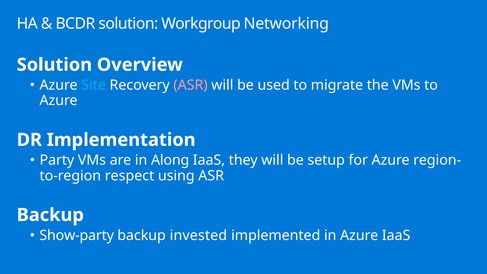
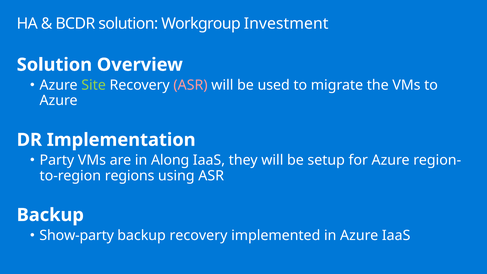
Networking: Networking -> Investment (286, 24)
Site colour: light blue -> light green (94, 85)
respect: respect -> regions (130, 176)
backup invested: invested -> recovery (198, 235)
